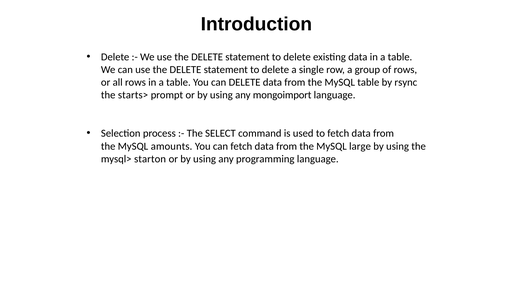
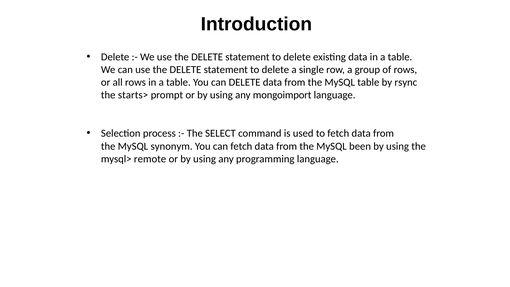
amounts: amounts -> synonym (172, 146)
large: large -> been (360, 146)
starton: starton -> remote (150, 159)
